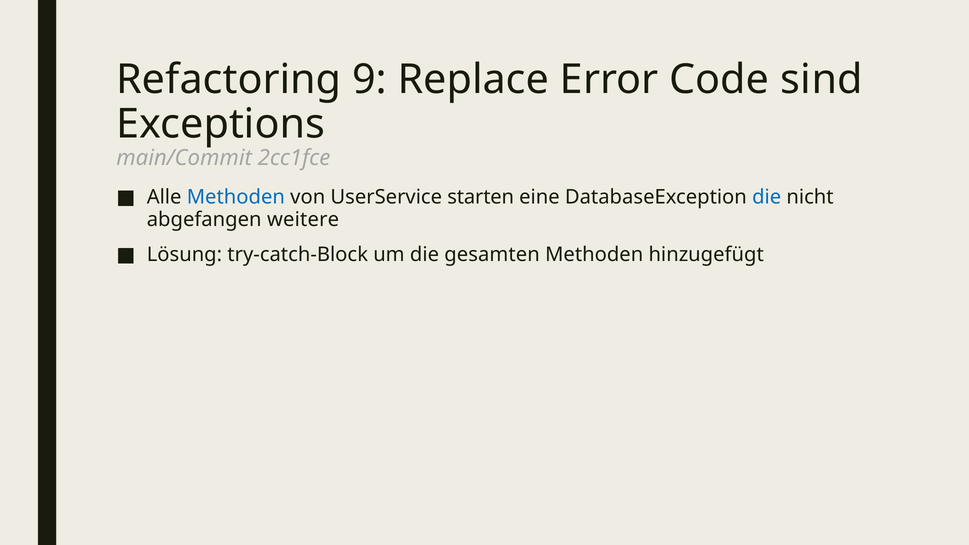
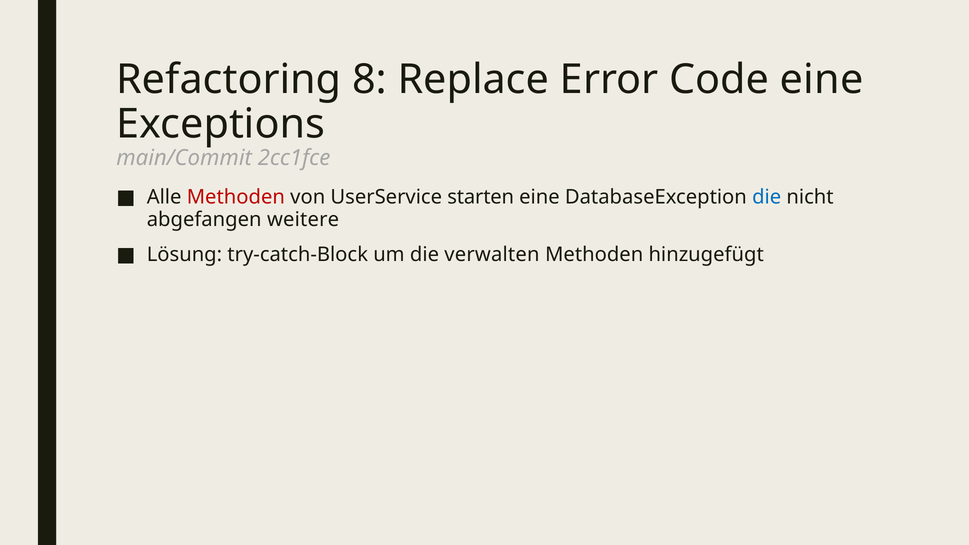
9: 9 -> 8 (369, 80)
Code sind: sind -> eine (822, 80)
Methoden colour: blue -> red (236, 197)
gesamten: gesamten -> verwalten (492, 255)
